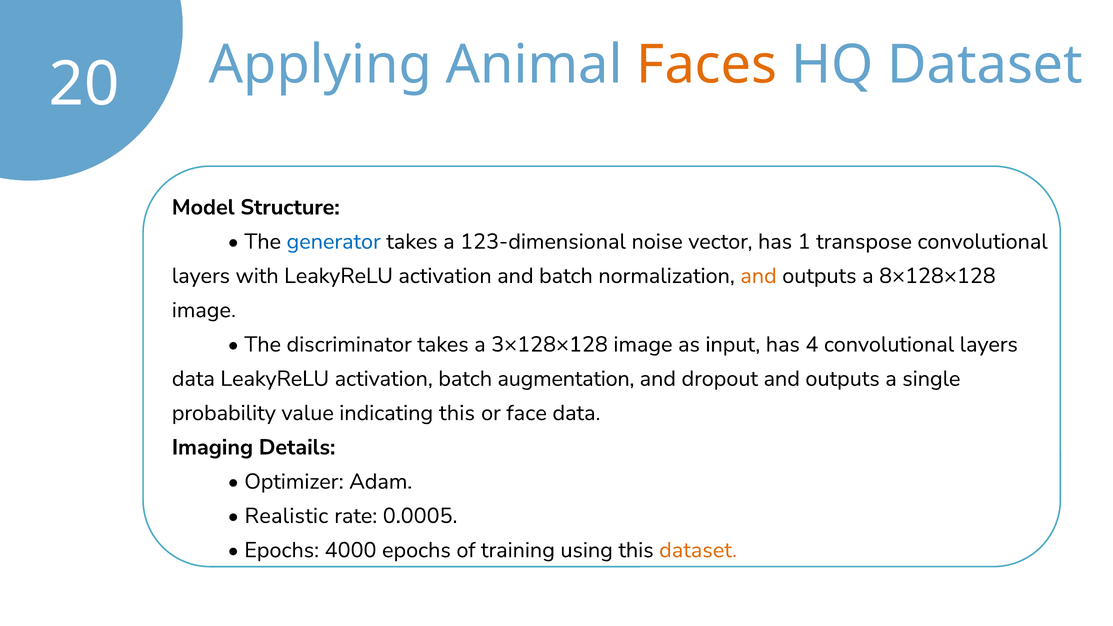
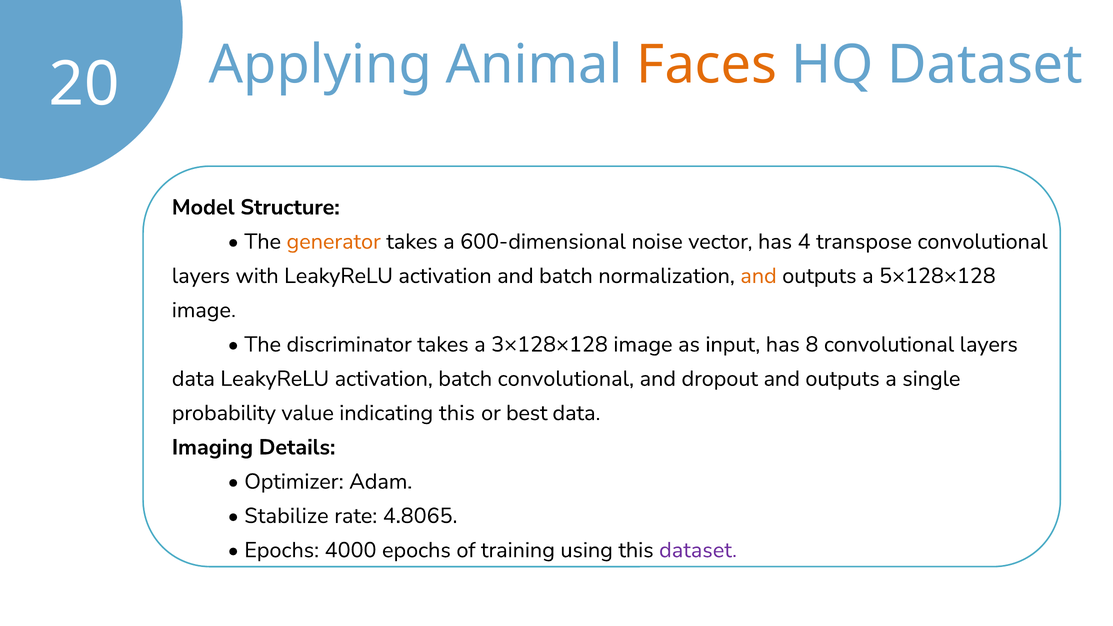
generator colour: blue -> orange (334, 242)
123-dimensional: 123-dimensional -> 600-dimensional (543, 242)
1: 1 -> 4 (804, 242)
8×128×128: 8×128×128 -> 5×128×128 (937, 276)
4: 4 -> 8 (812, 344)
batch augmentation: augmentation -> convolutional (566, 379)
face: face -> best (527, 413)
Realistic: Realistic -> Stabilize (286, 516)
0.0005: 0.0005 -> 4.8065 (420, 516)
dataset colour: orange -> purple (698, 550)
